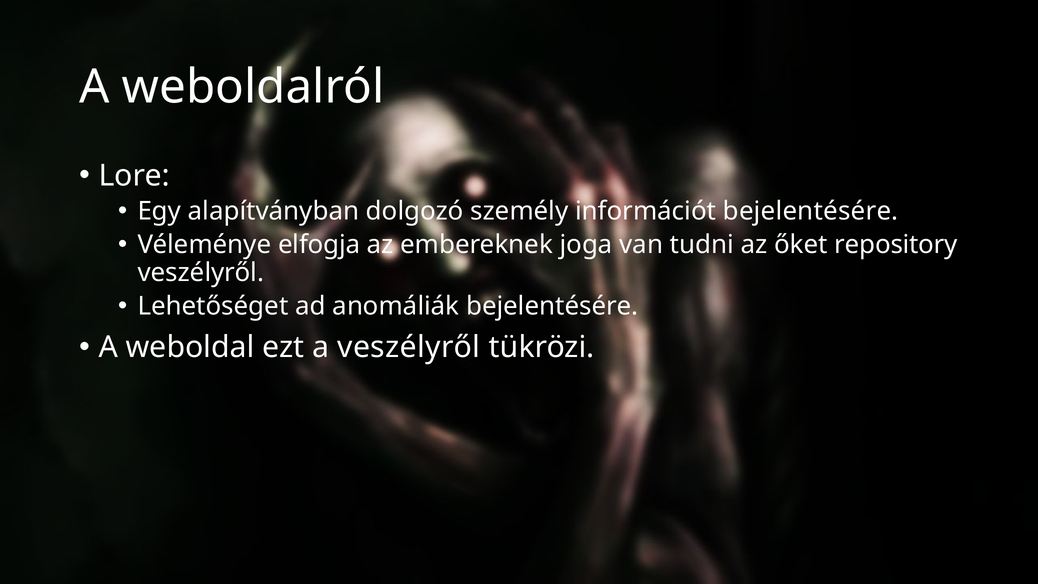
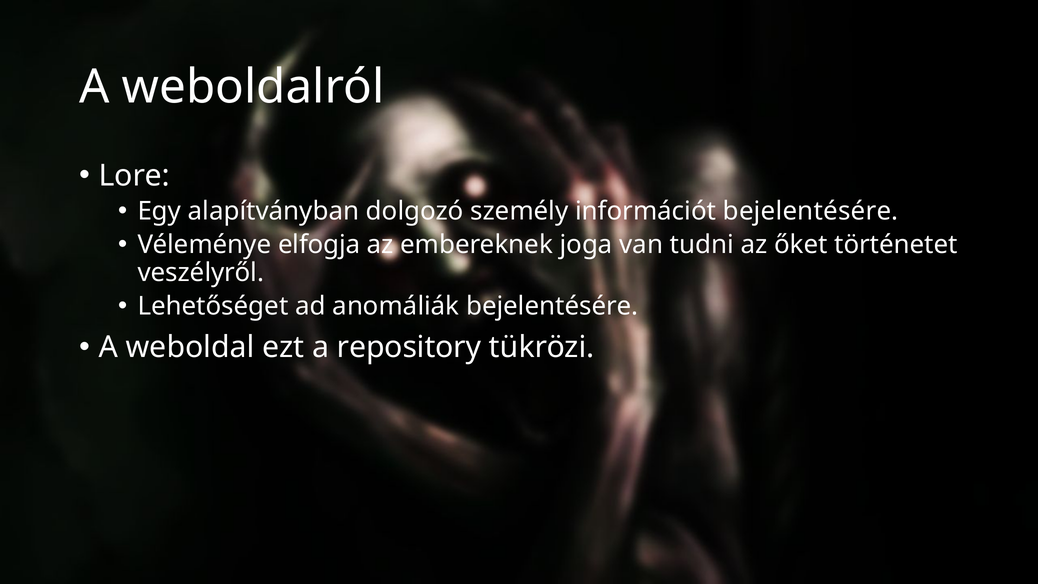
repository: repository -> történetet (896, 245)
a veszélyről: veszélyről -> repository (409, 347)
